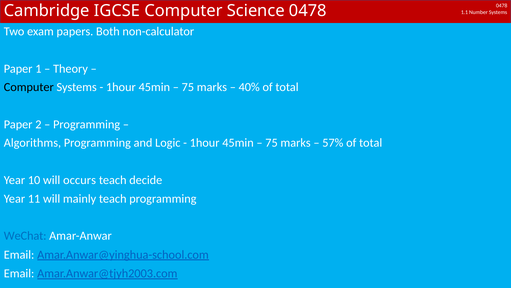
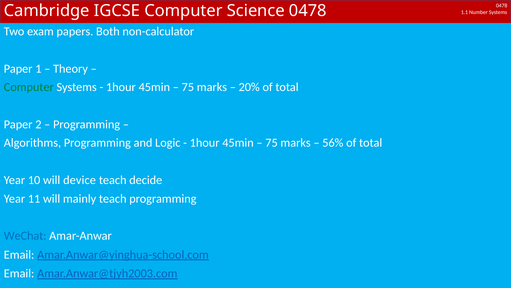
Computer colour: black -> green (29, 87)
40%: 40% -> 20% (249, 87)
57%: 57% -> 56% (333, 143)
occurs: occurs -> device (80, 180)
